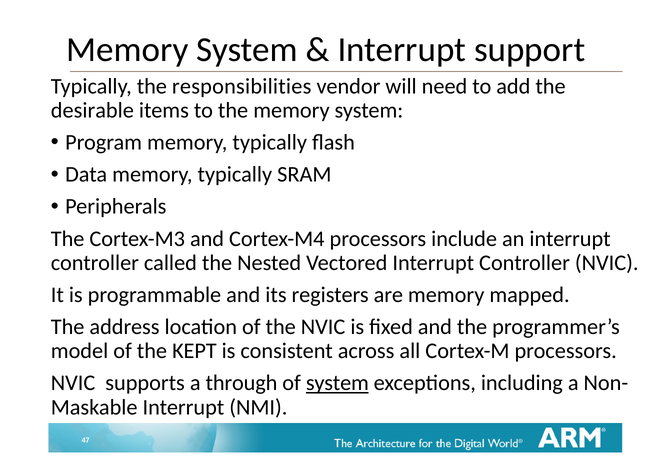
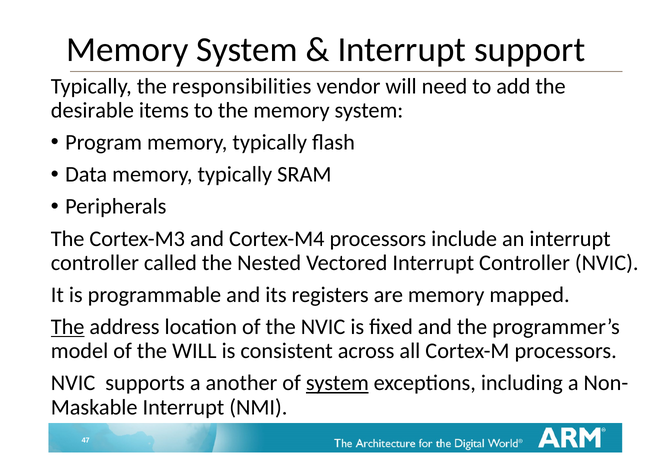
The underline: none -> present (68, 327)
the KEPT: KEPT -> WILL (194, 351)
through: through -> another (241, 383)
